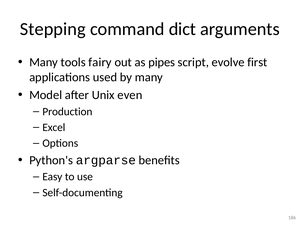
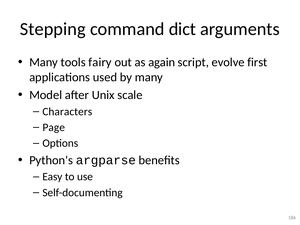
pipes: pipes -> again (162, 62)
even: even -> scale (130, 95)
Production: Production -> Characters (67, 112)
Excel: Excel -> Page (54, 127)
